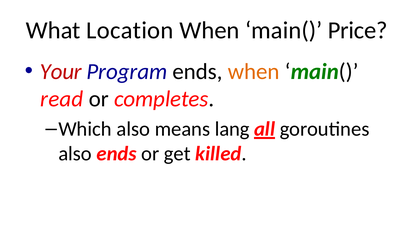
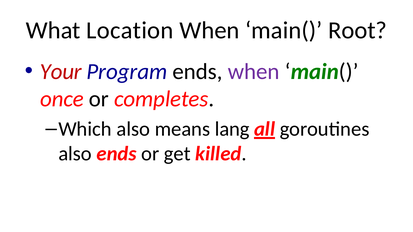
Price: Price -> Root (358, 30)
when colour: orange -> purple (254, 72)
read: read -> once (62, 99)
